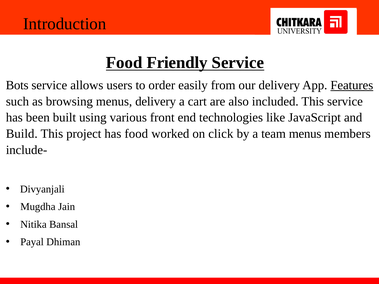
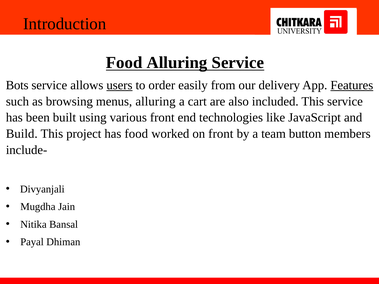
Food Friendly: Friendly -> Alluring (177, 63)
users underline: none -> present (119, 85)
menus delivery: delivery -> alluring (156, 101)
on click: click -> front (221, 134)
team menus: menus -> button (305, 134)
